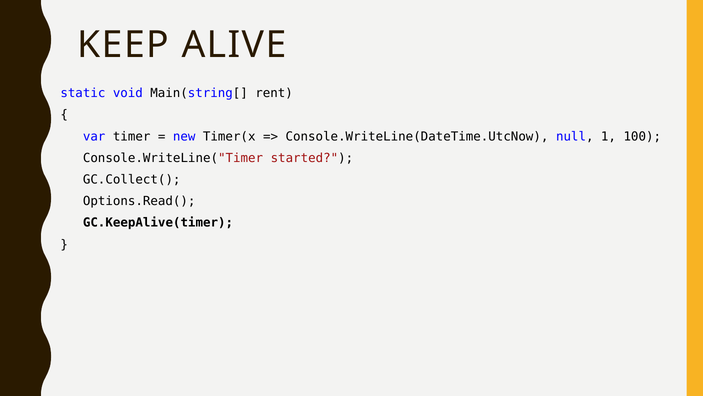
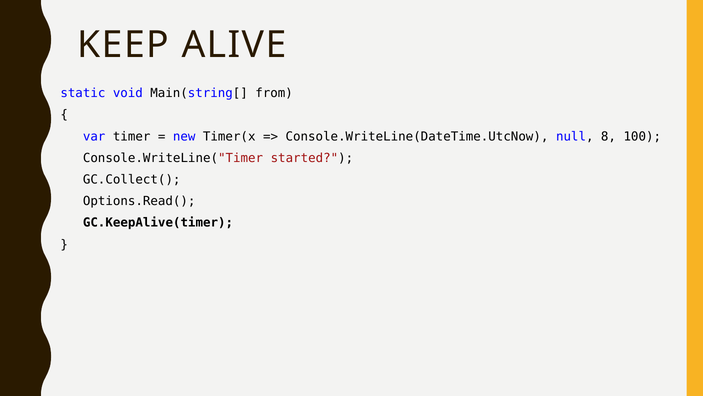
rent: rent -> from (274, 93)
1: 1 -> 8 (608, 136)
